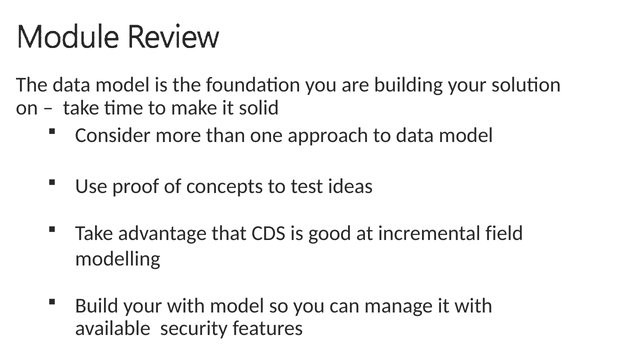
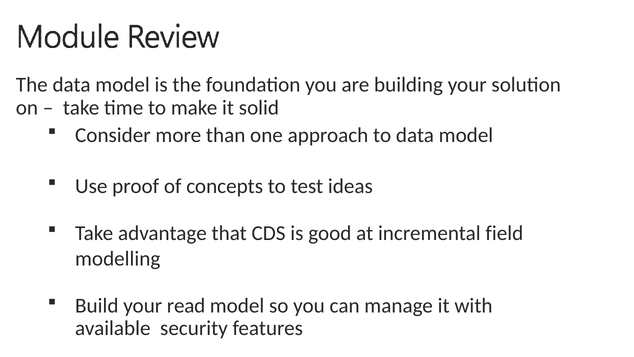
your with: with -> read (186, 305)
